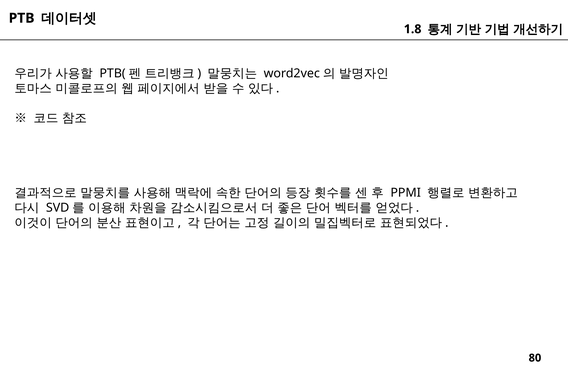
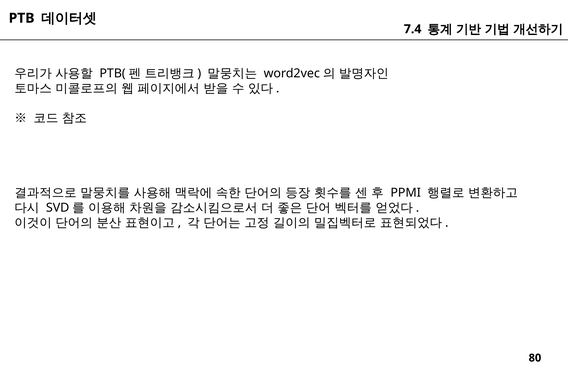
1.8: 1.8 -> 7.4 (413, 29)
